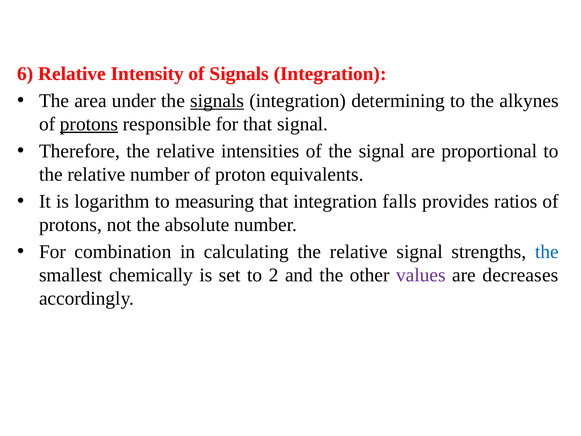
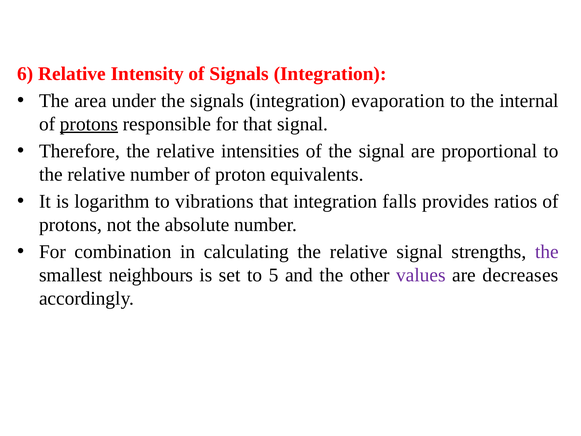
signals underline: present -> none (217, 101)
determining: determining -> evaporation (398, 101)
alkynes: alkynes -> internal (529, 101)
measuring: measuring -> vibrations (214, 201)
the colour: blue -> purple (547, 252)
chemically: chemically -> neighbours (151, 275)
2: 2 -> 5 (274, 275)
